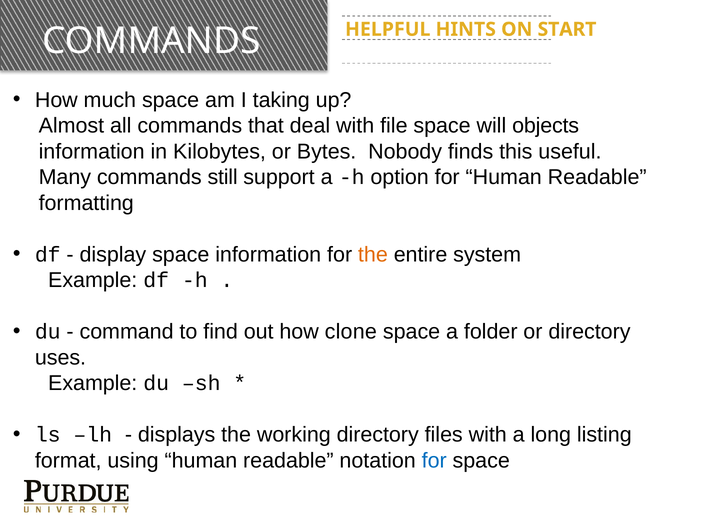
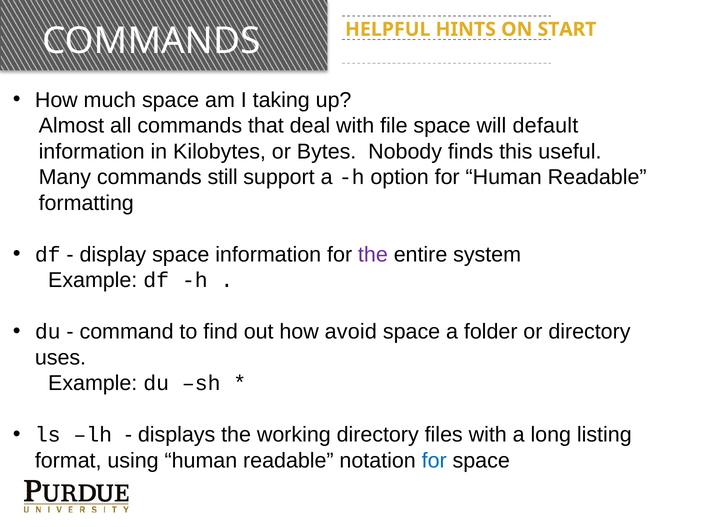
objects: objects -> default (545, 126)
the colour: orange -> purple (373, 255)
clone: clone -> avoid (351, 332)
